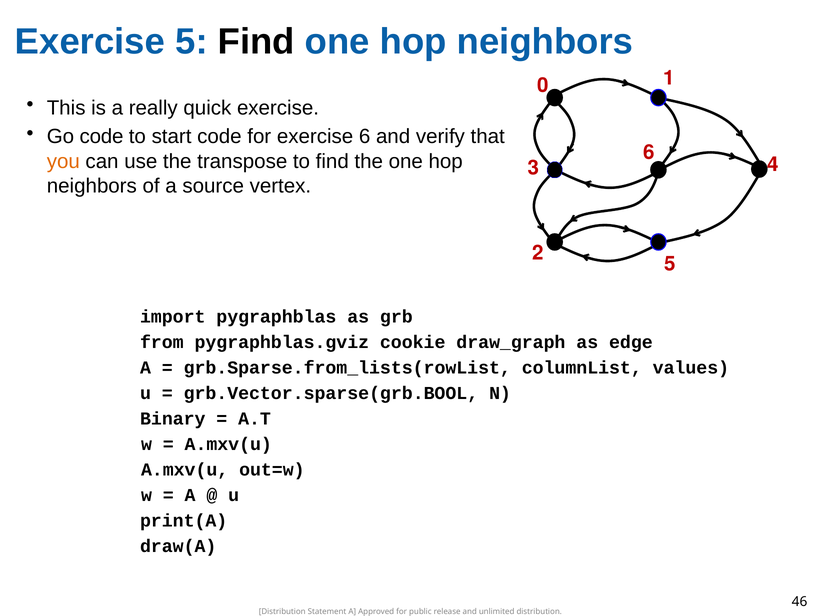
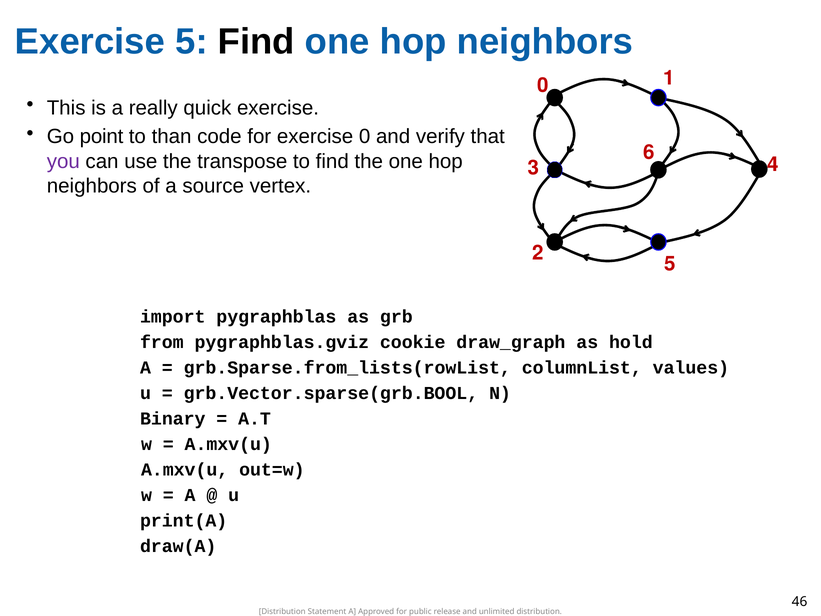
Go code: code -> point (102, 137)
start: start -> than (172, 137)
exercise 6: 6 -> 0 (365, 137)
you colour: orange -> purple (63, 161)
edge: edge -> hold (631, 342)
